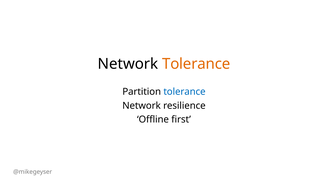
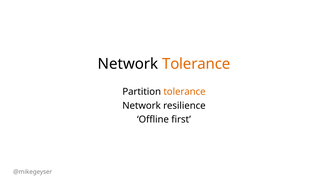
tolerance colour: blue -> orange (184, 92)
